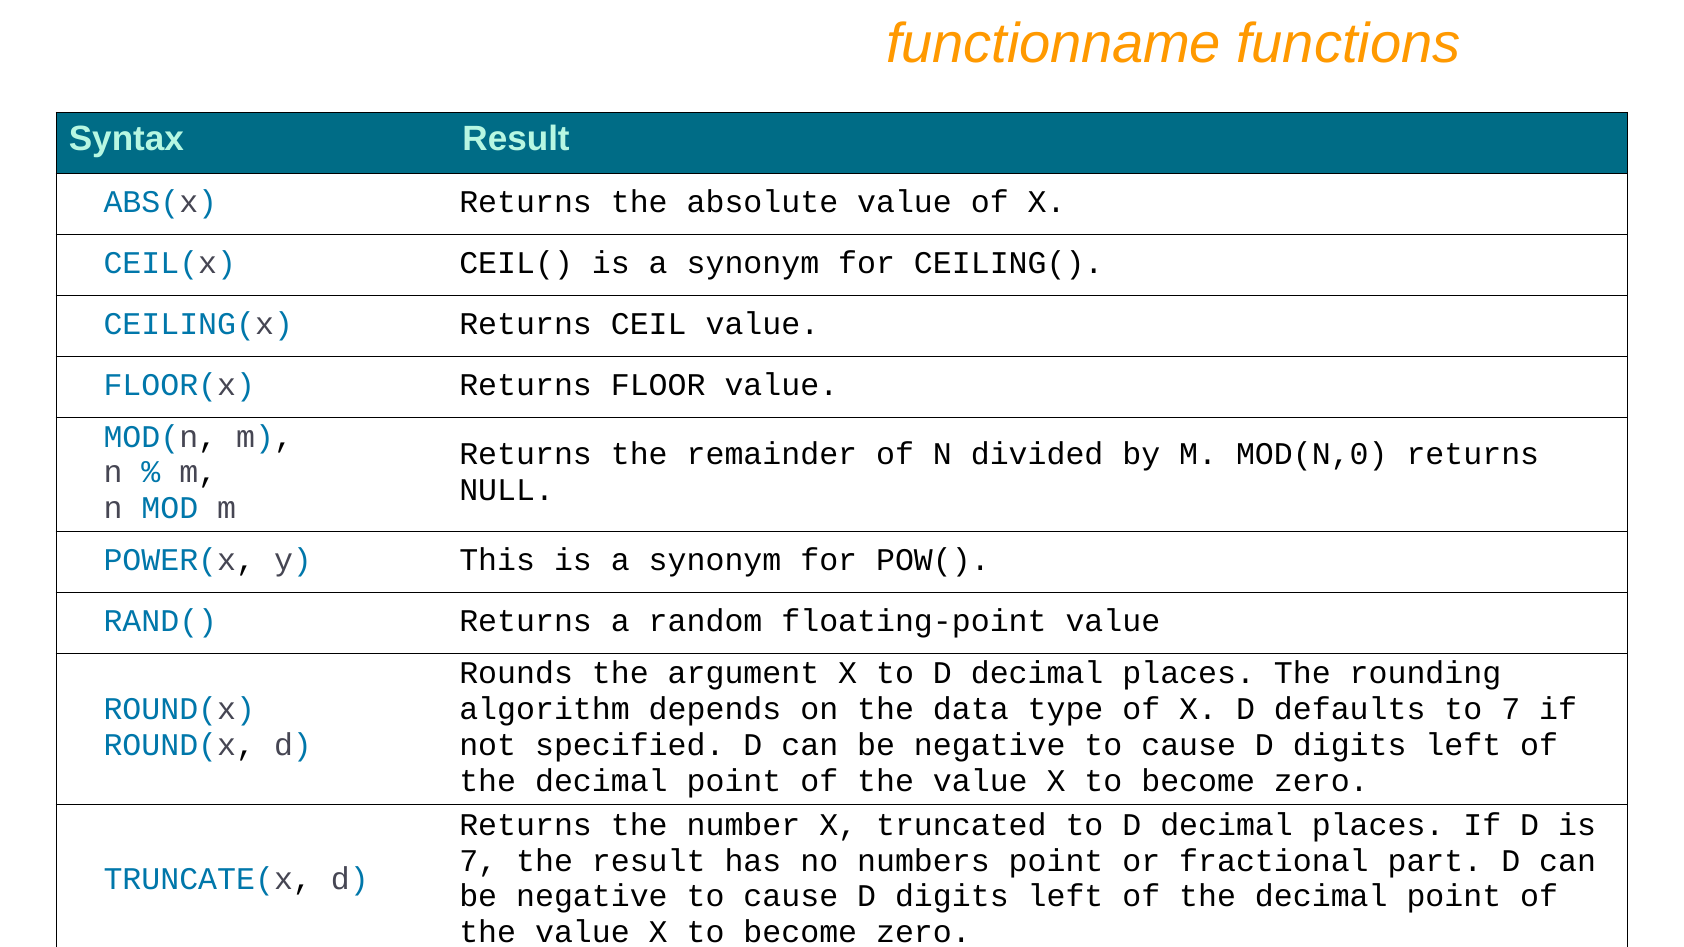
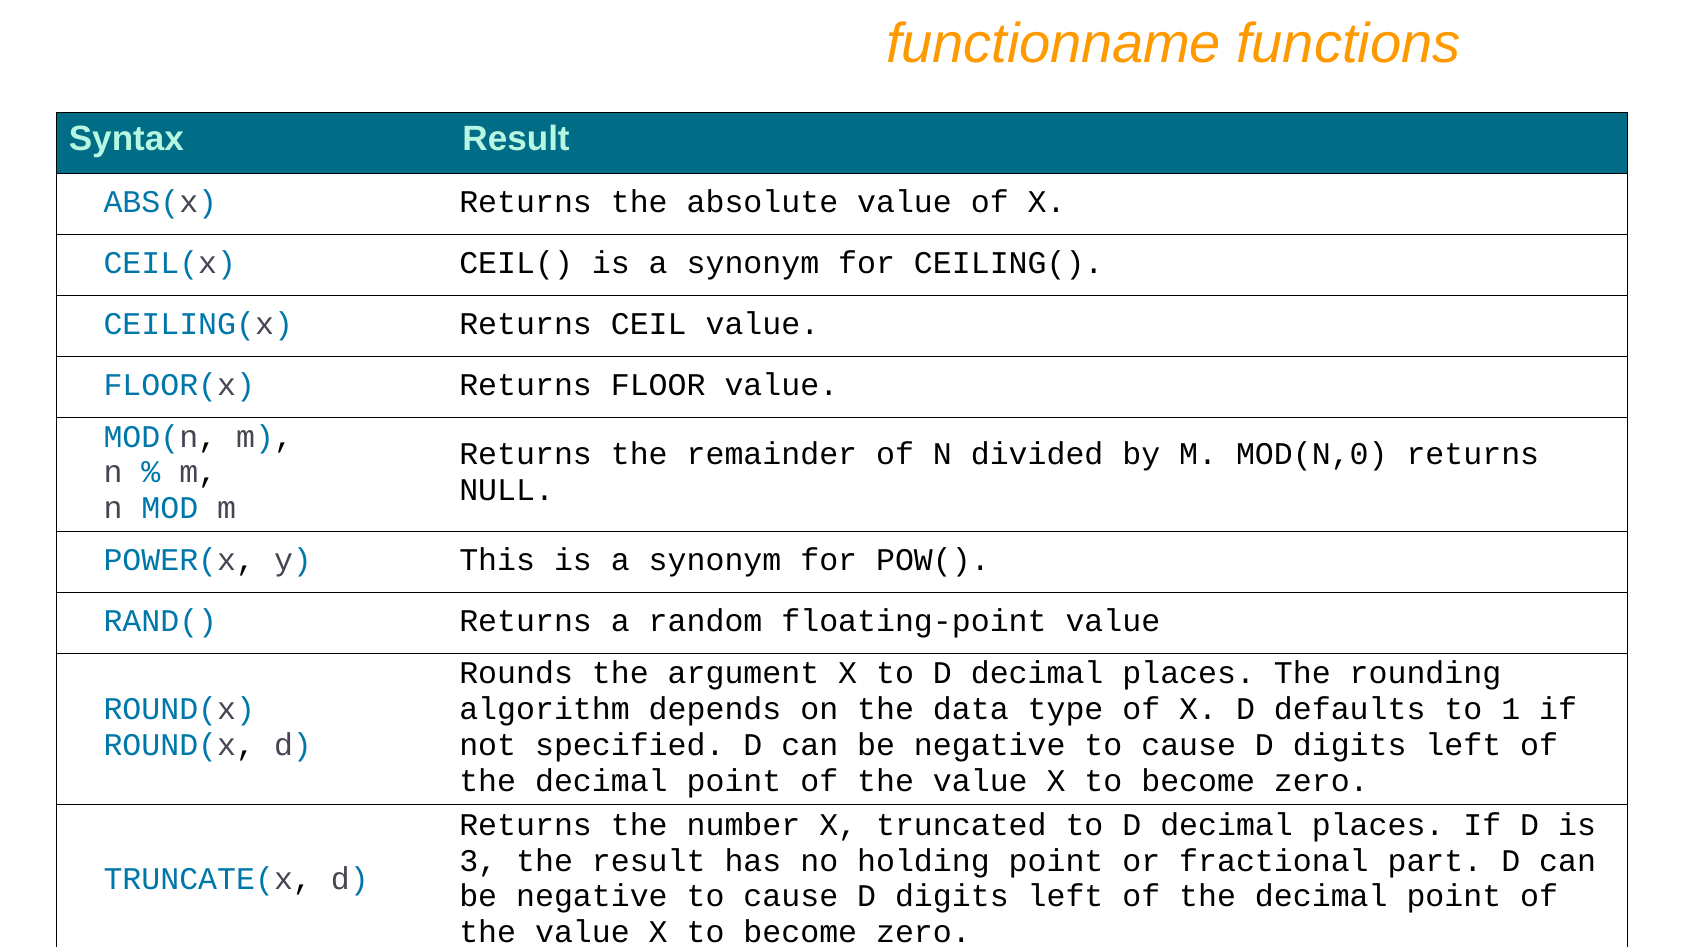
to 7: 7 -> 1 (1511, 709)
7: 7 -> 3 (478, 861)
numbers: numbers -> holding (923, 861)
